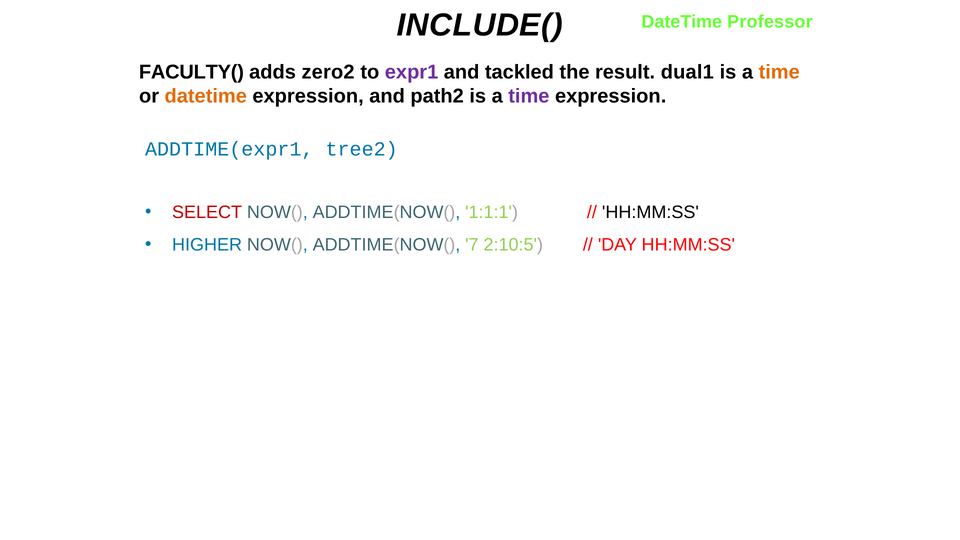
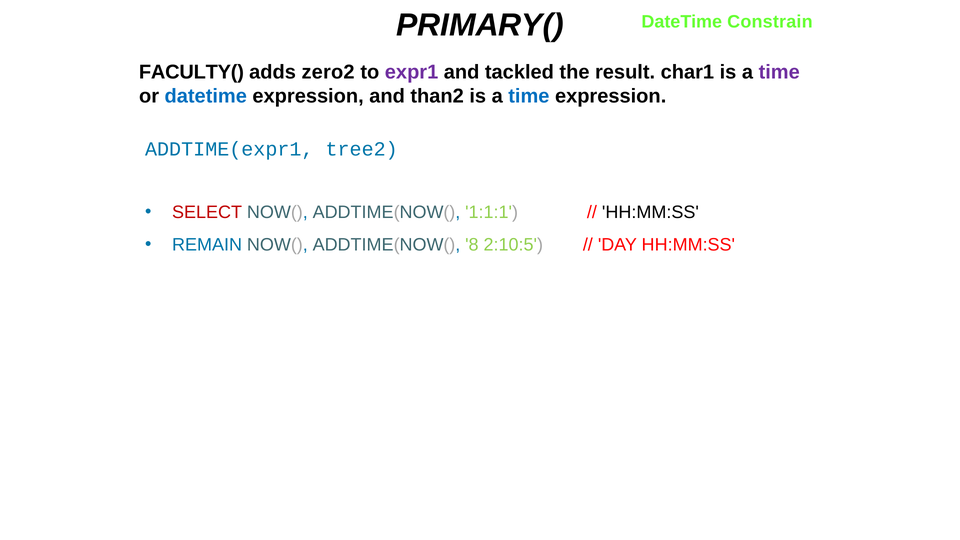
INCLUDE(: INCLUDE( -> PRIMARY( (480, 25)
Professor: Professor -> Constrain (770, 22)
dual1: dual1 -> char1 (687, 72)
time colour: orange -> purple (779, 72)
datetime colour: orange -> blue (206, 96)
path2: path2 -> than2 (437, 96)
time colour: purple -> blue (529, 96)
HIGHER: HIGHER -> REMAIN (207, 245)
7: 7 -> 8 (472, 245)
